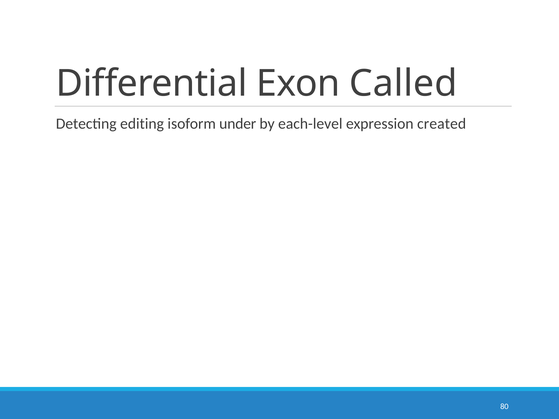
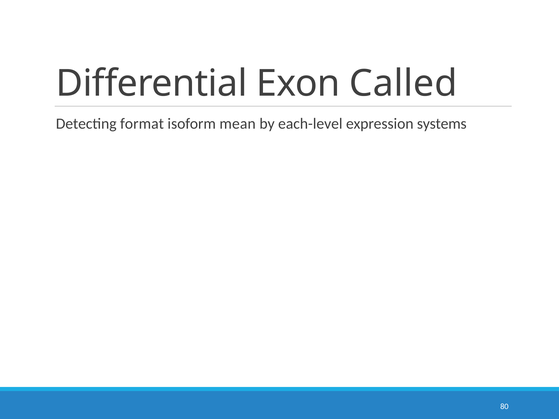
editing: editing -> format (142, 124)
under: under -> mean (238, 124)
created: created -> systems (442, 124)
